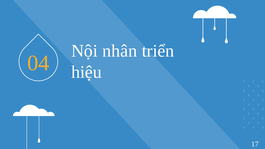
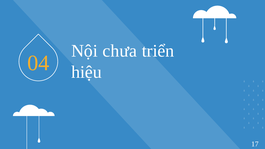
nhân: nhân -> chưa (120, 51)
